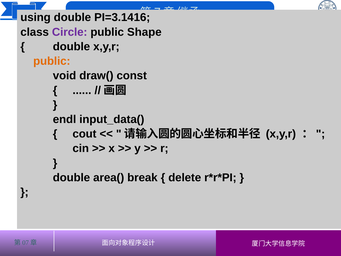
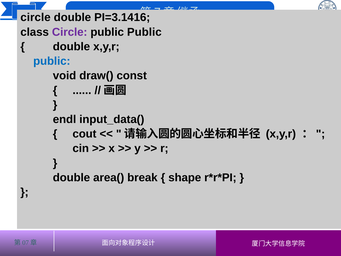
using: using -> circle (35, 17)
public Shape: Shape -> Public (144, 32)
public colour: orange -> blue (52, 61)
delete: delete -> shape (185, 177)
